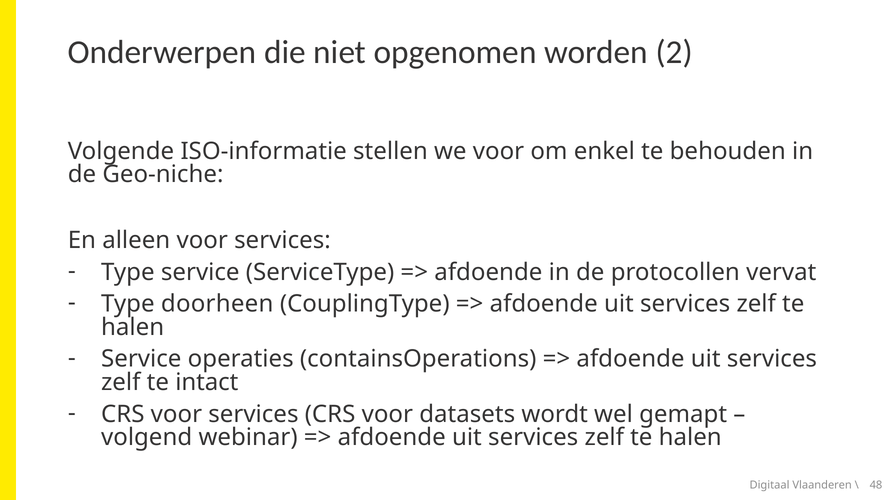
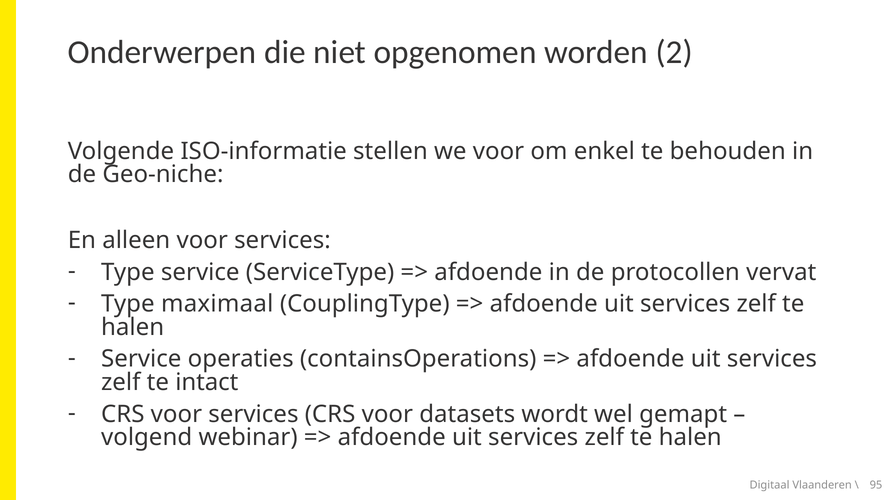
doorheen: doorheen -> maximaal (217, 304)
48: 48 -> 95 (876, 485)
